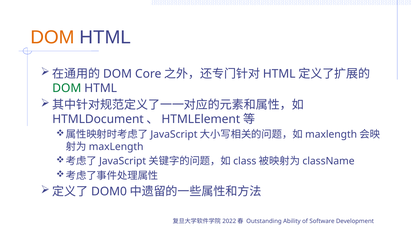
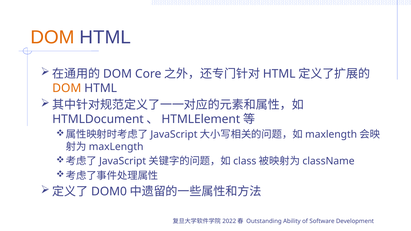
DOM colour: green -> orange (67, 88)
